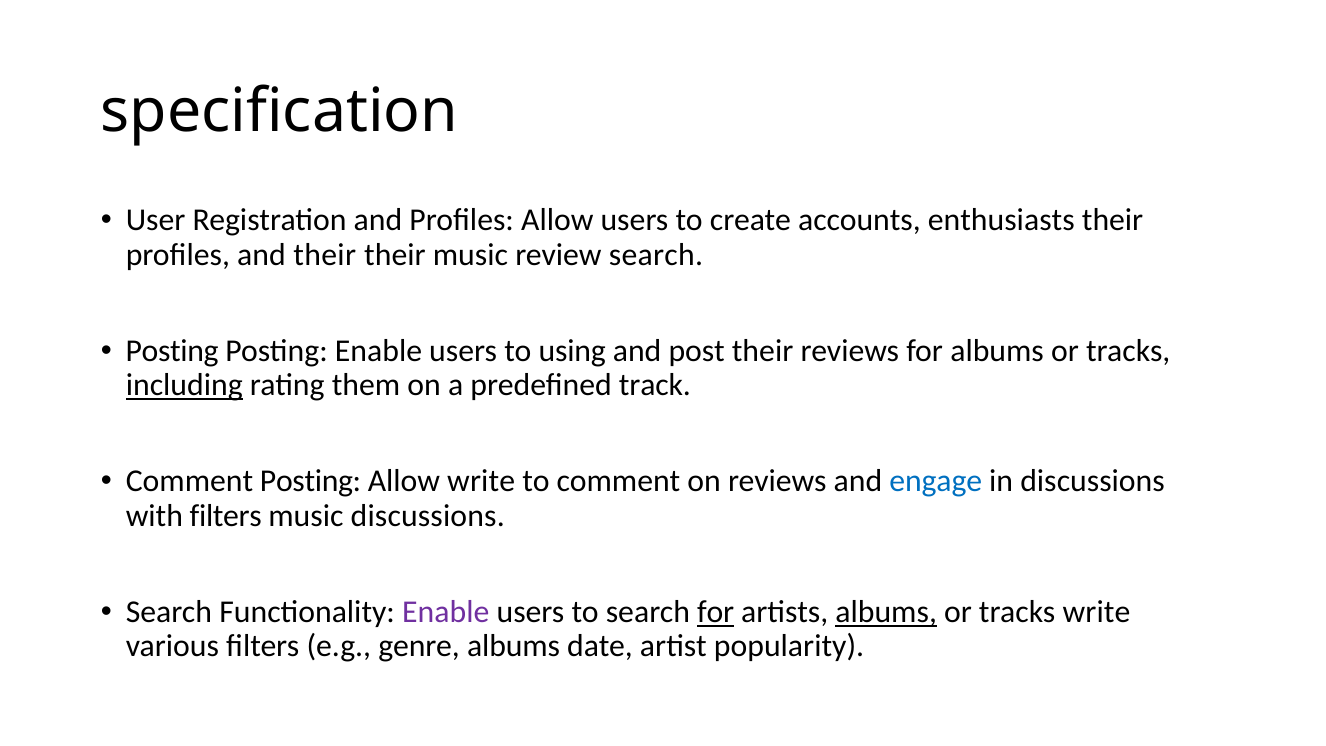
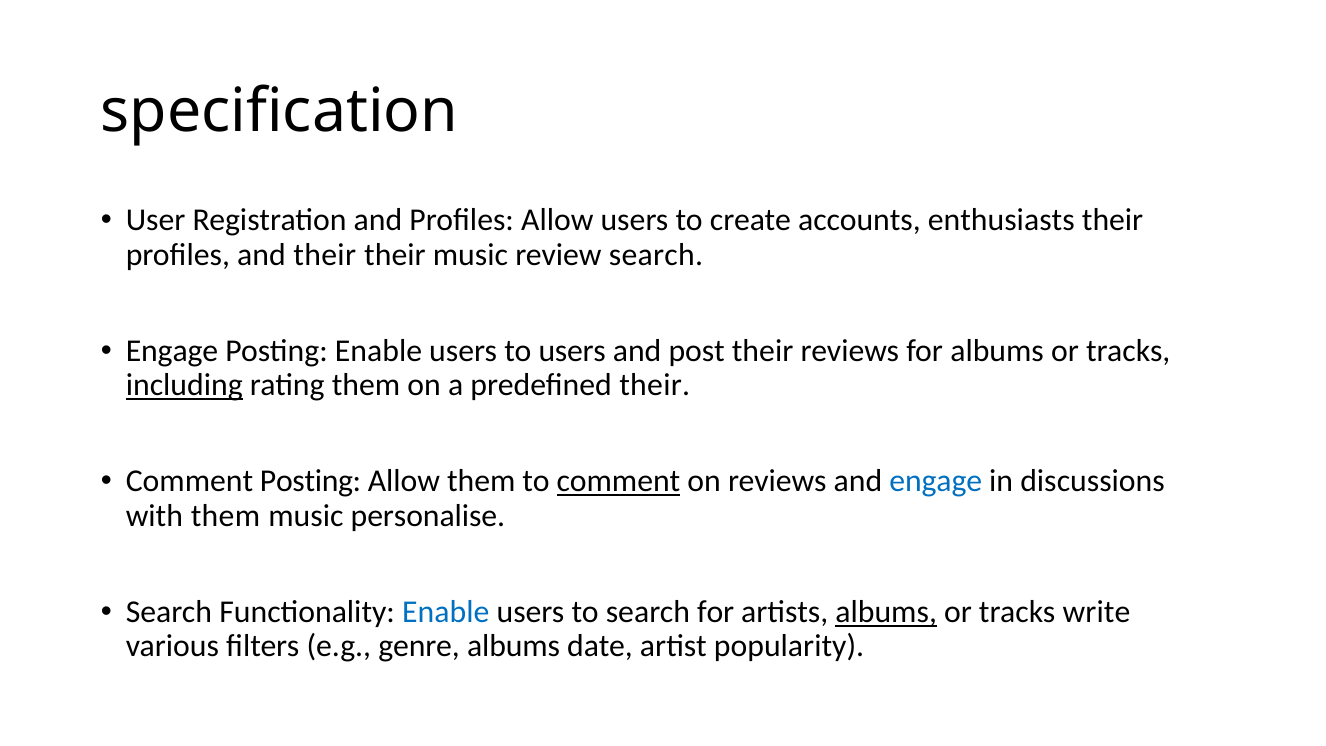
Posting: Posting -> Engage (172, 351)
to using: using -> users (572, 351)
predefined track: track -> their (655, 385)
Allow write: write -> them (481, 481)
comment underline: none -> present (618, 481)
with filters: filters -> them (225, 516)
music discussions: discussions -> personalise (428, 516)
Enable colour: purple -> blue (446, 612)
for underline: present -> none (716, 612)
